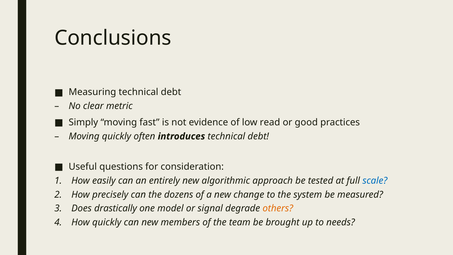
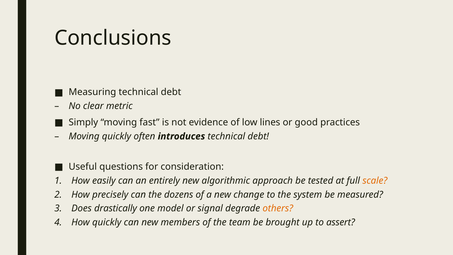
read: read -> lines (270, 122)
scale colour: blue -> orange (375, 180)
needs: needs -> assert (341, 222)
